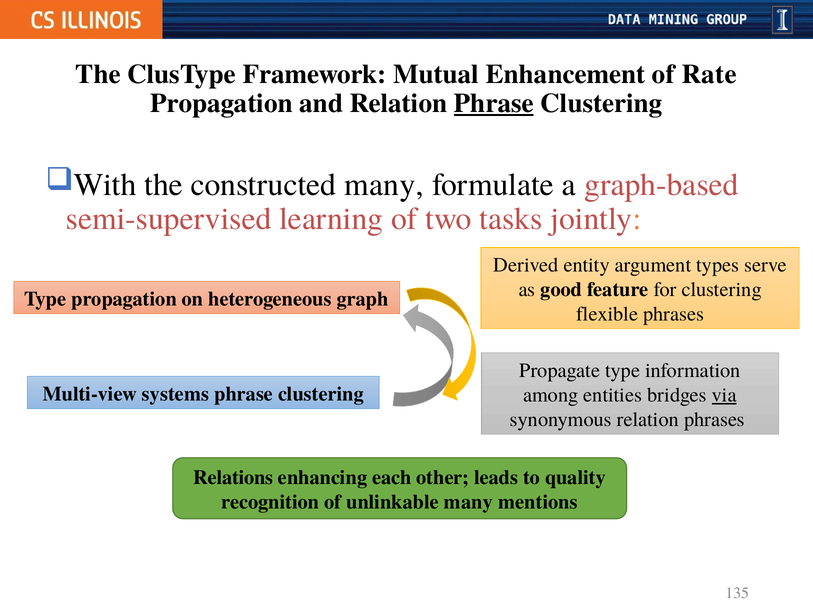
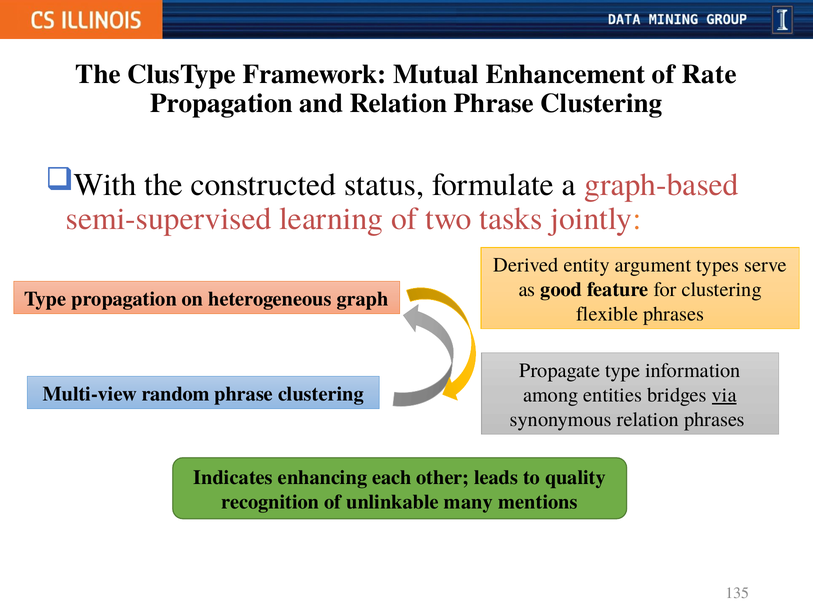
Phrase underline: present -> none (494, 103)
constructed many: many -> status (384, 185)
systems: systems -> random (176, 394)
Relations: Relations -> Indicates (233, 477)
